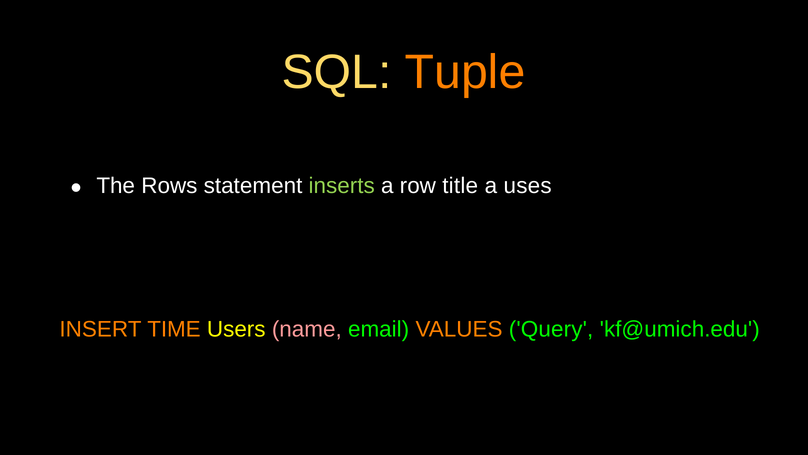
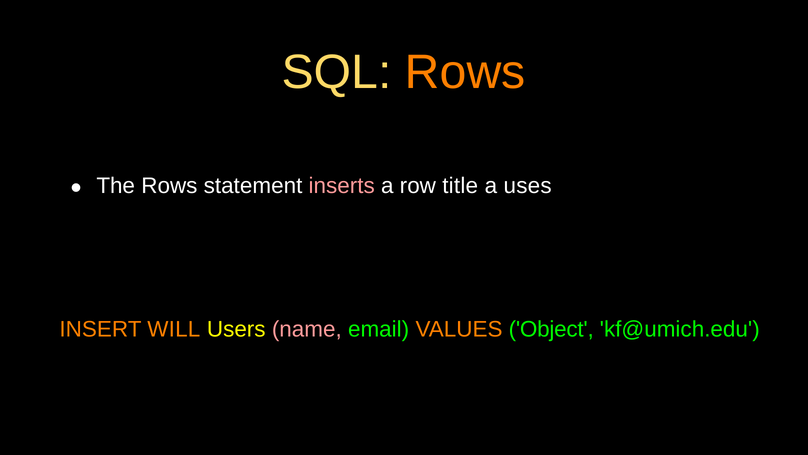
SQL Tuple: Tuple -> Rows (465, 72)
inserts colour: light green -> pink (342, 186)
TIME: TIME -> WILL (174, 329)
Query: Query -> Object (551, 329)
